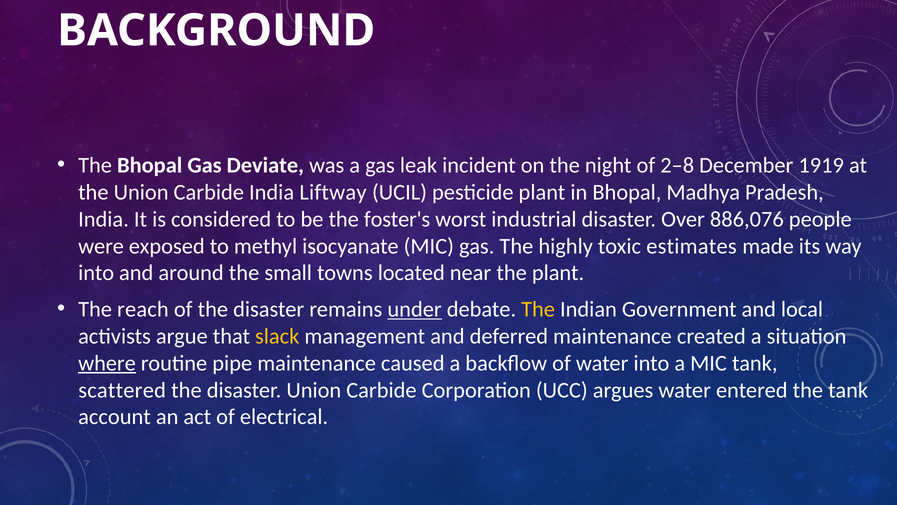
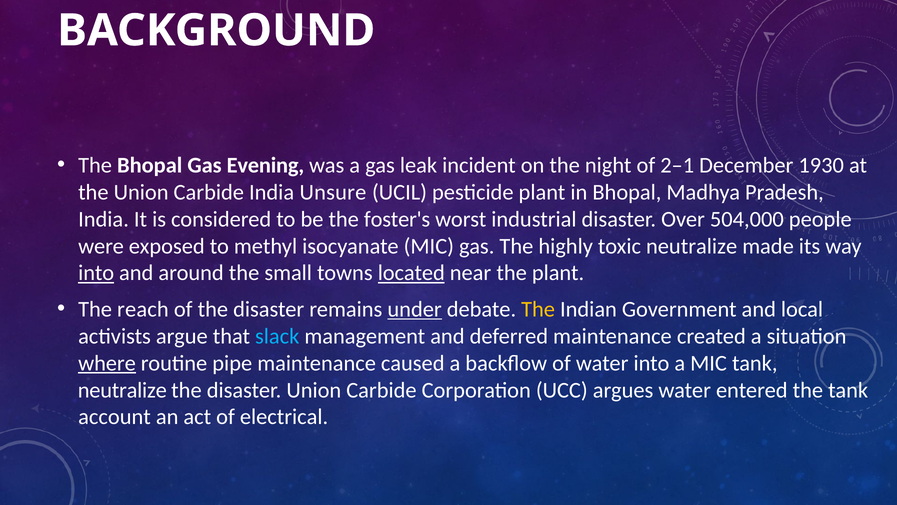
Deviate: Deviate -> Evening (265, 165)
2–8: 2–8 -> 2–1 (677, 165)
1919: 1919 -> 1930 (821, 165)
Liftway: Liftway -> Unsure (333, 192)
886,076: 886,076 -> 504,000 (747, 219)
toxic estimates: estimates -> neutralize (692, 246)
into underline: none -> present (96, 273)
located underline: none -> present (411, 273)
slack colour: yellow -> light blue (277, 336)
scattered: scattered -> neutralize (122, 390)
